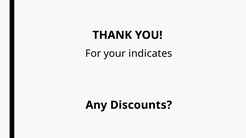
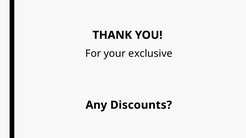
indicates: indicates -> exclusive (150, 54)
